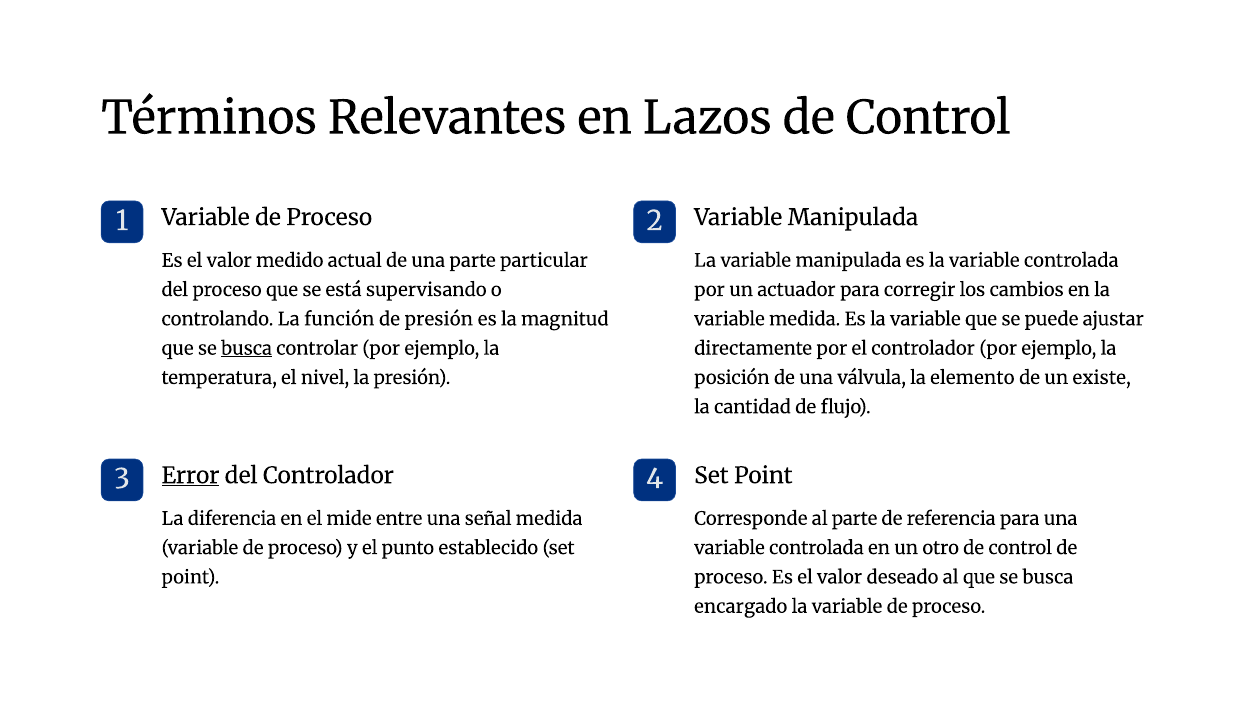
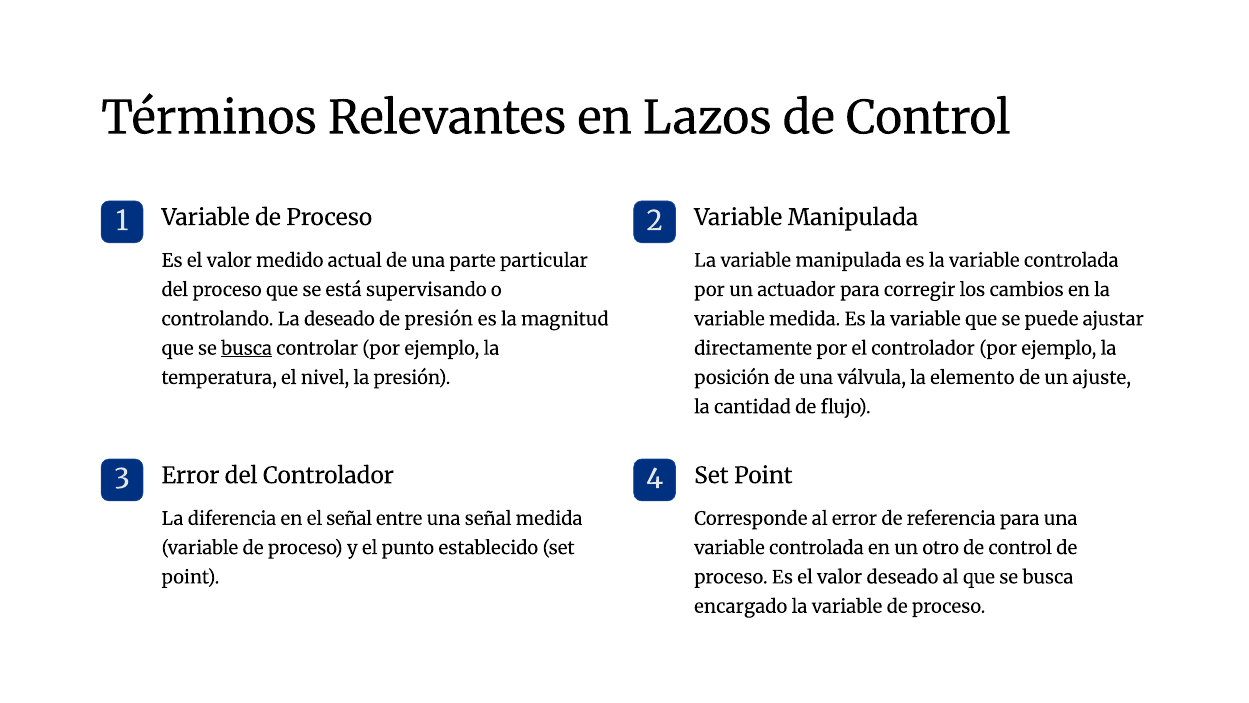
La función: función -> deseado (339, 319)
existe: existe -> ajuste (1102, 378)
Error underline: present -> none (191, 475)
al parte: parte -> error (854, 518)
el mide: mide -> señal (349, 518)
